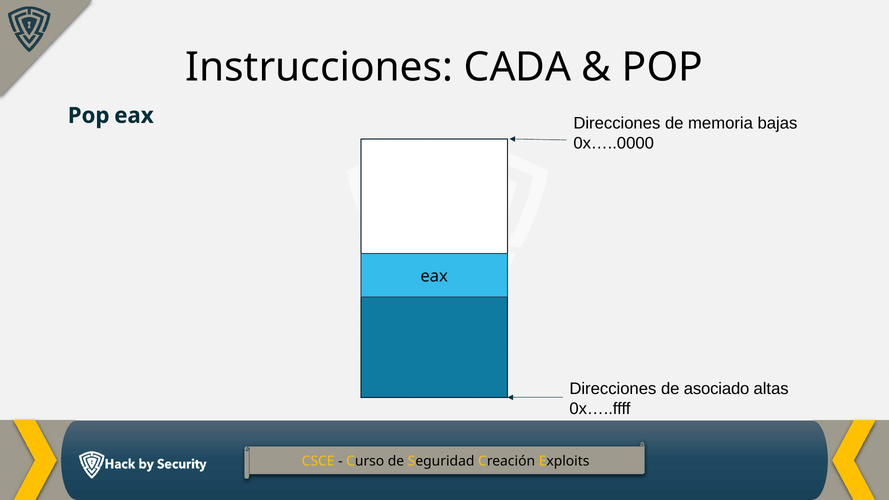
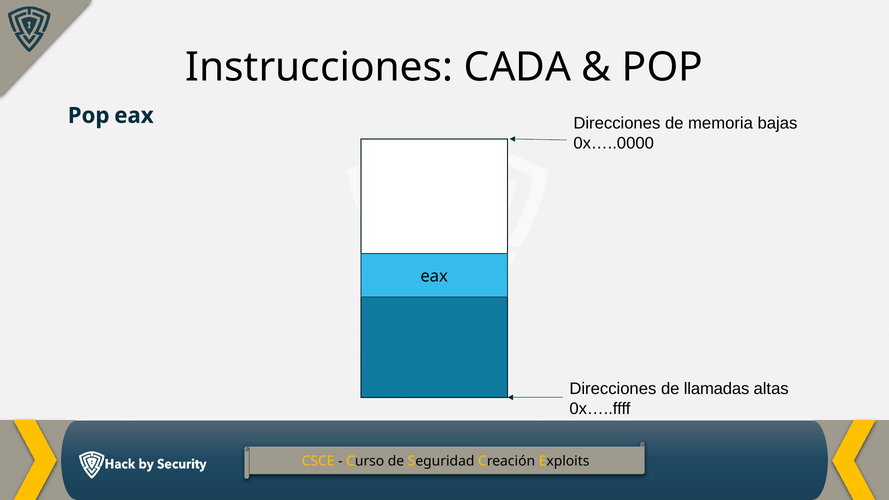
asociado: asociado -> llamadas (717, 389)
